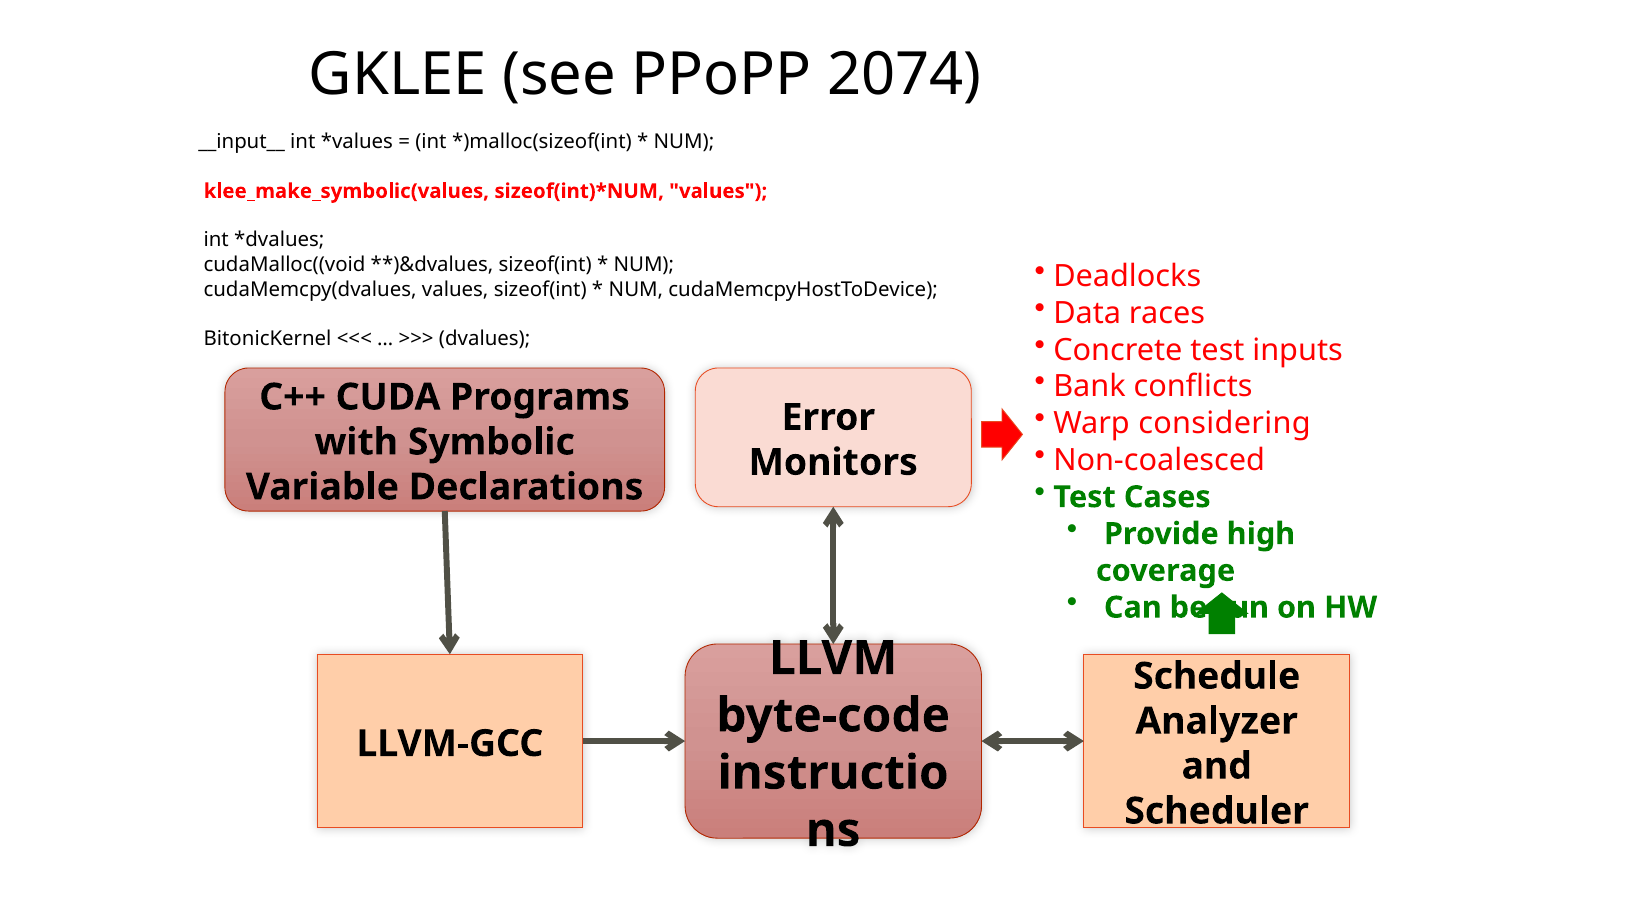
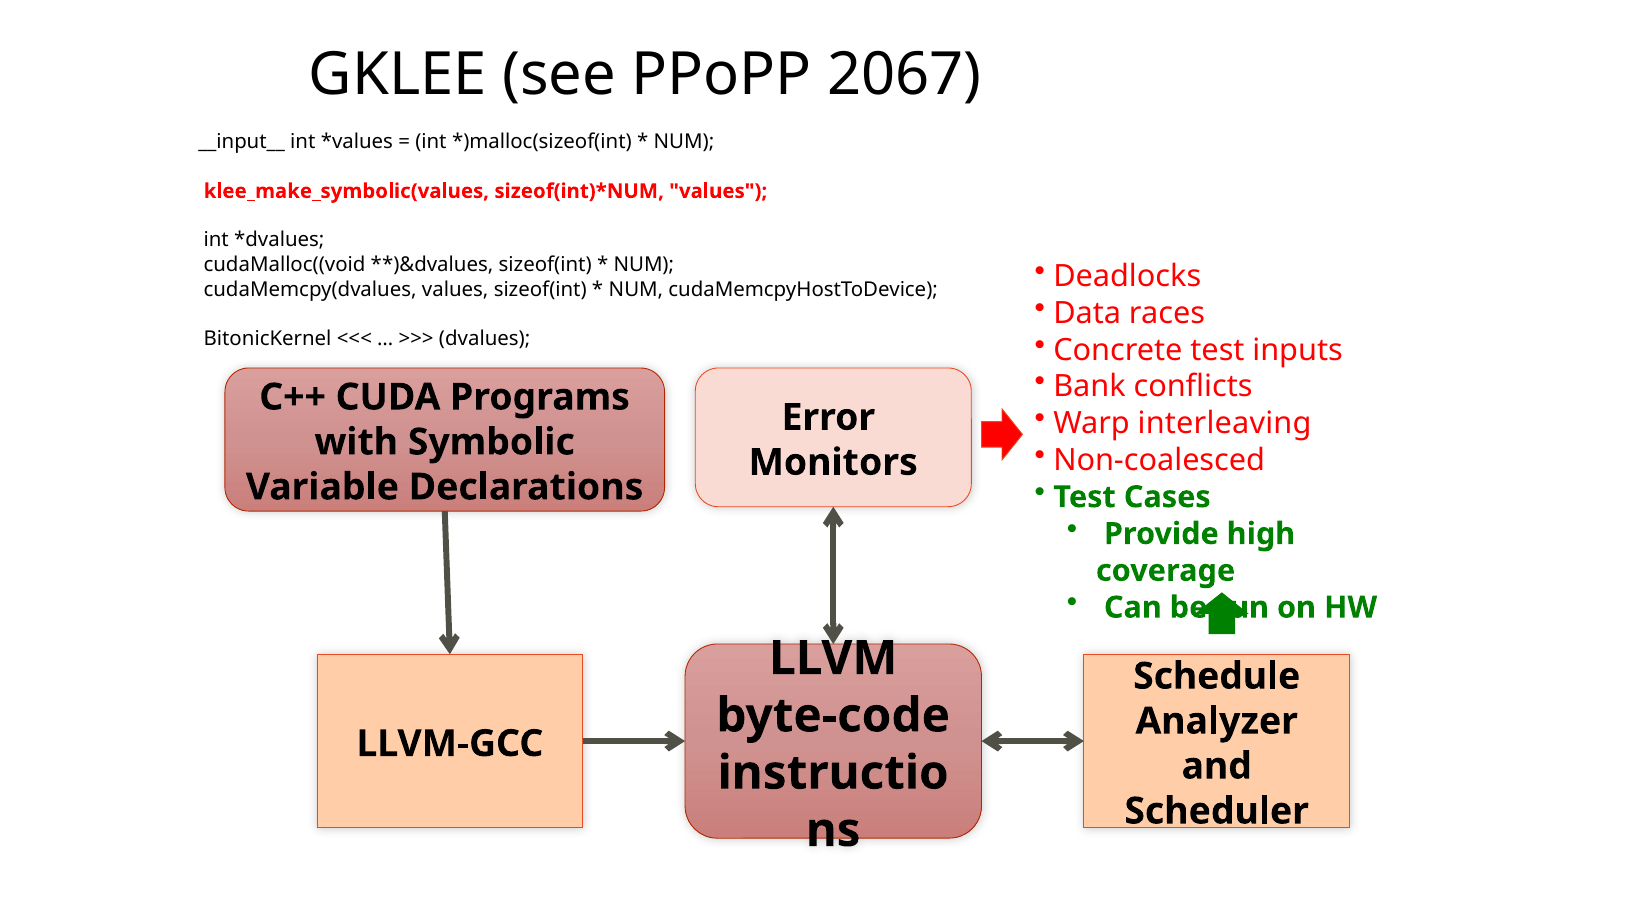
2074: 2074 -> 2067 (905, 75)
considering: considering -> interleaving (1225, 424)
